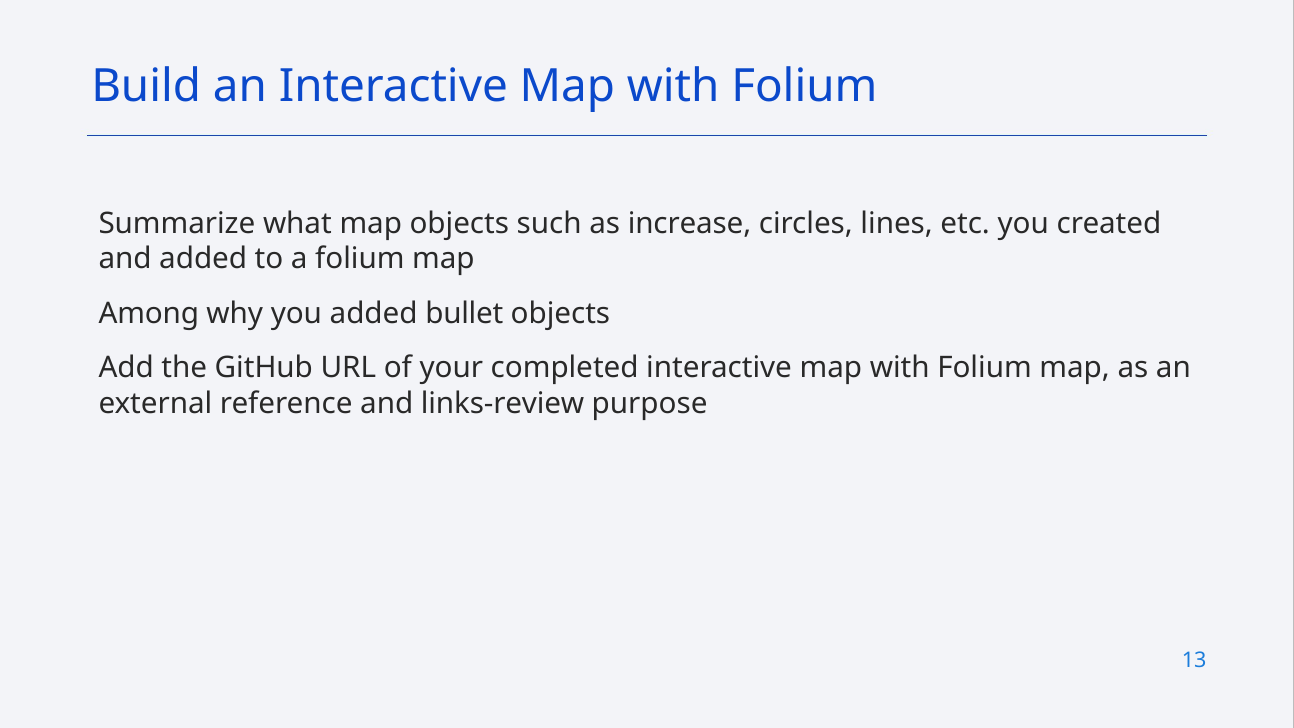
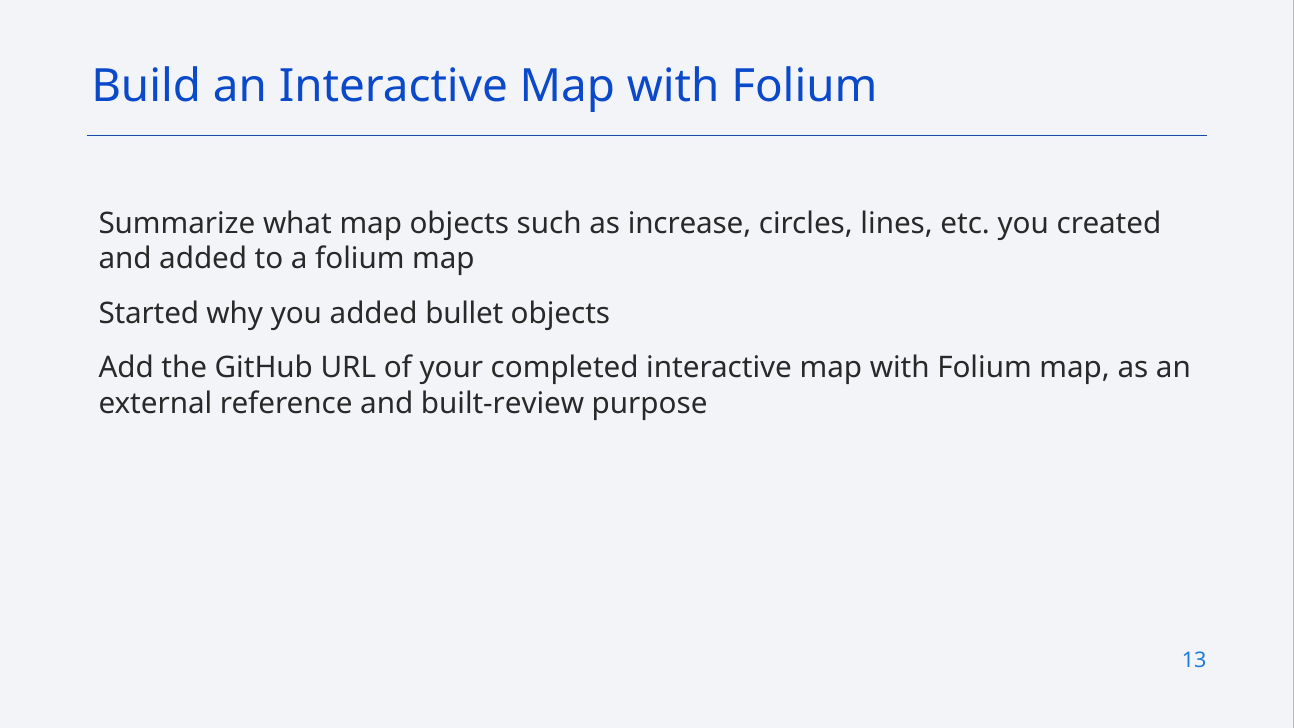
Among: Among -> Started (149, 314)
links-review: links-review -> built-review (503, 403)
